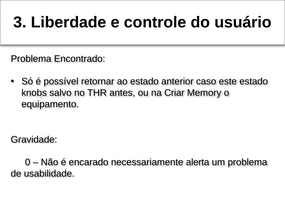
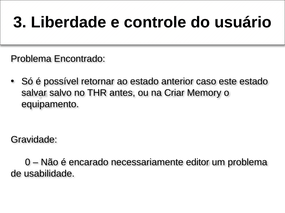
knobs: knobs -> salvar (34, 93)
alerta: alerta -> editor (198, 163)
